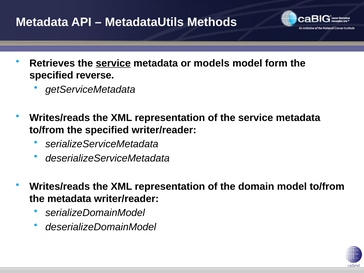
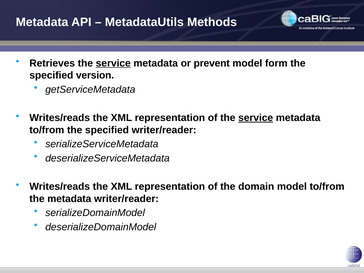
models: models -> prevent (212, 63)
reverse: reverse -> version (95, 75)
service underline: none -> present (256, 118)
